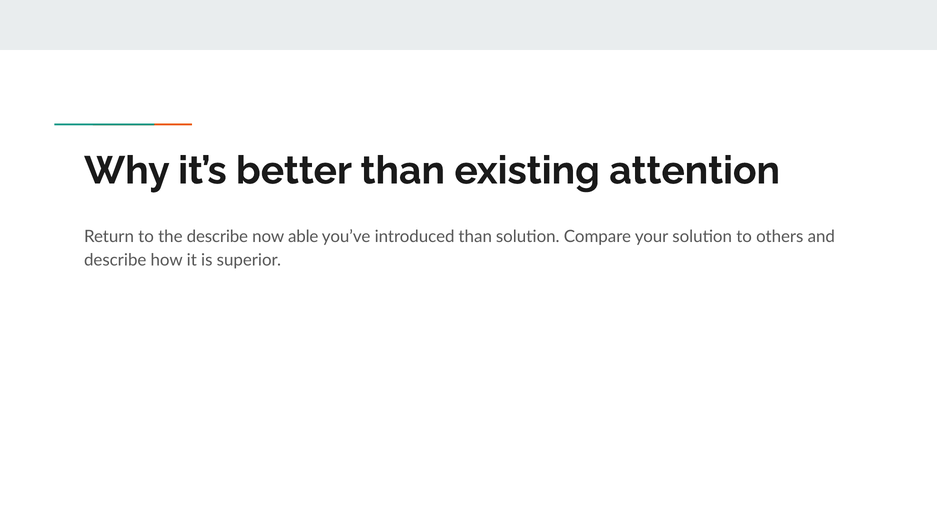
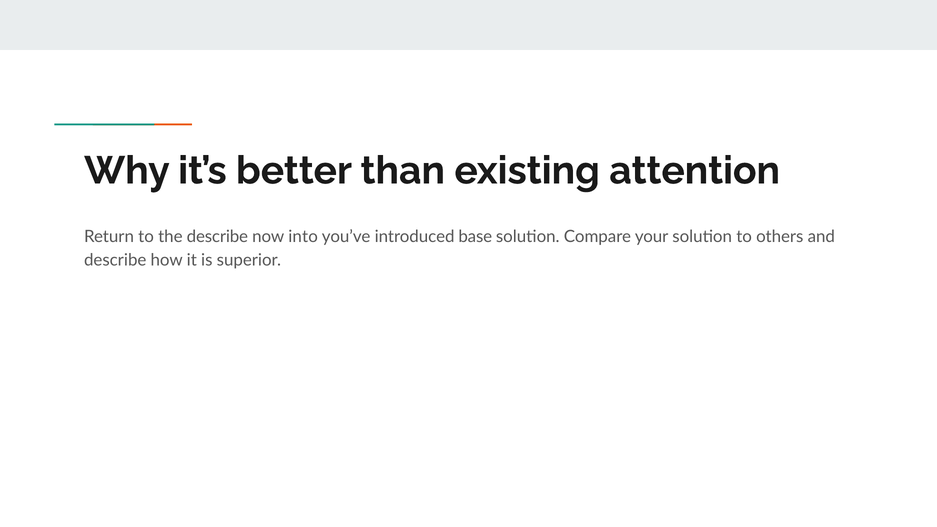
able: able -> into (303, 237)
introduced than: than -> base (475, 237)
